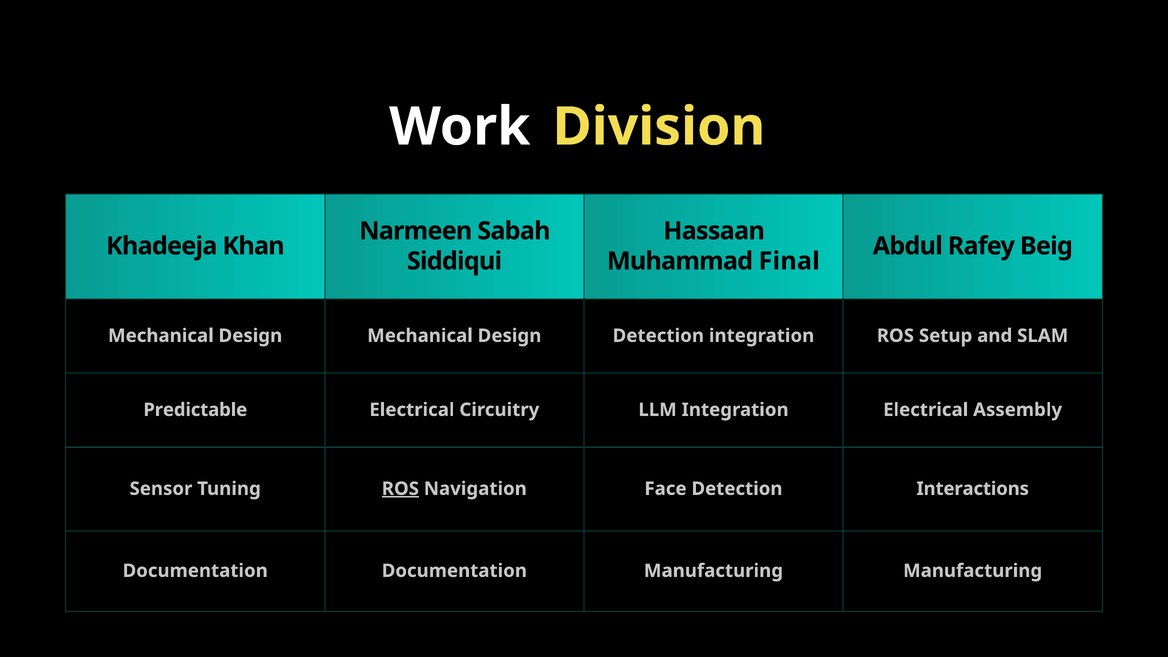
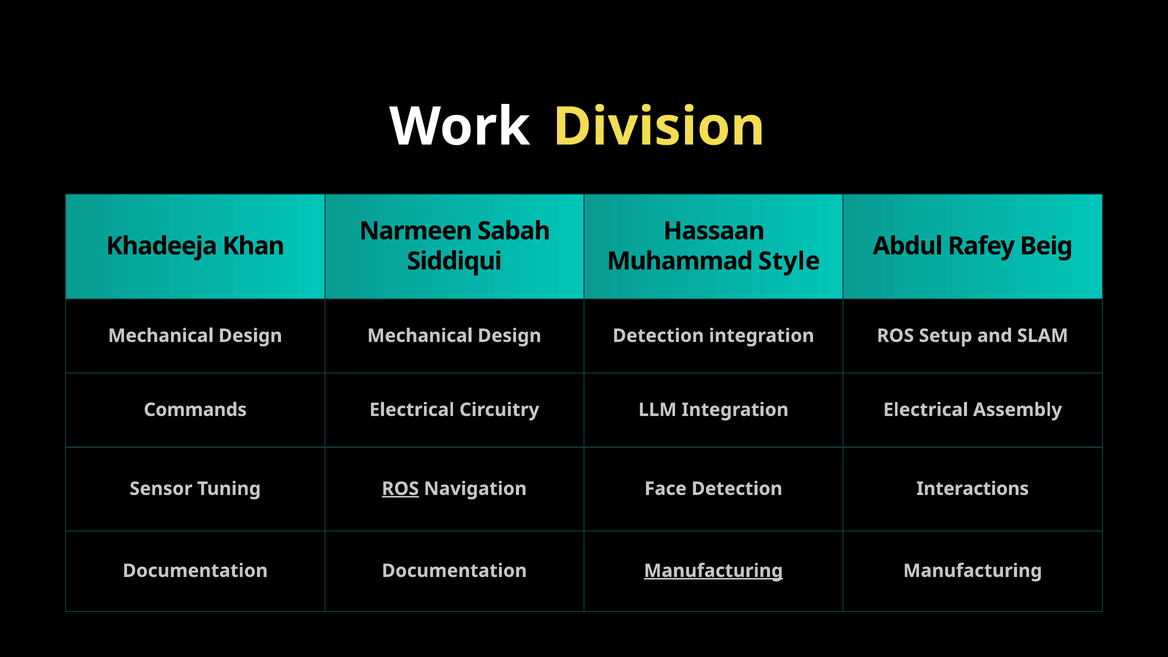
Final: Final -> Style (789, 261)
Predictable: Predictable -> Commands (195, 410)
Manufacturing underline: none -> present (713, 571)
